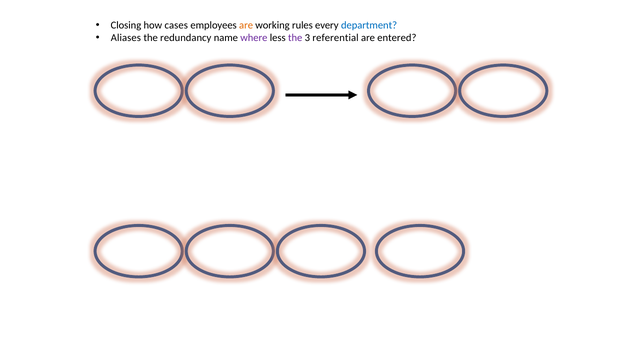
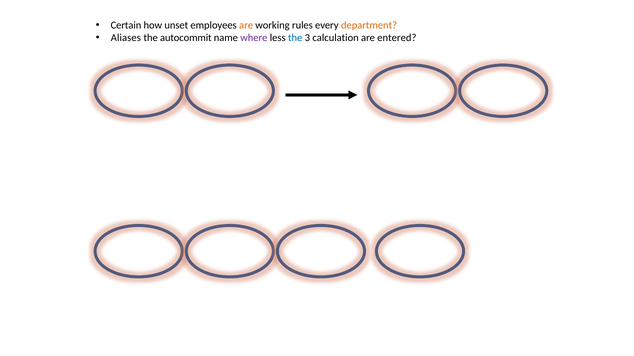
Closing: Closing -> Certain (126, 25)
cases: cases -> unset (176, 25)
department colour: blue -> orange (369, 25)
redundancy: redundancy -> autocommit (186, 38)
the colour: purple -> blue (295, 38)
referential: referential -> calculation (336, 38)
